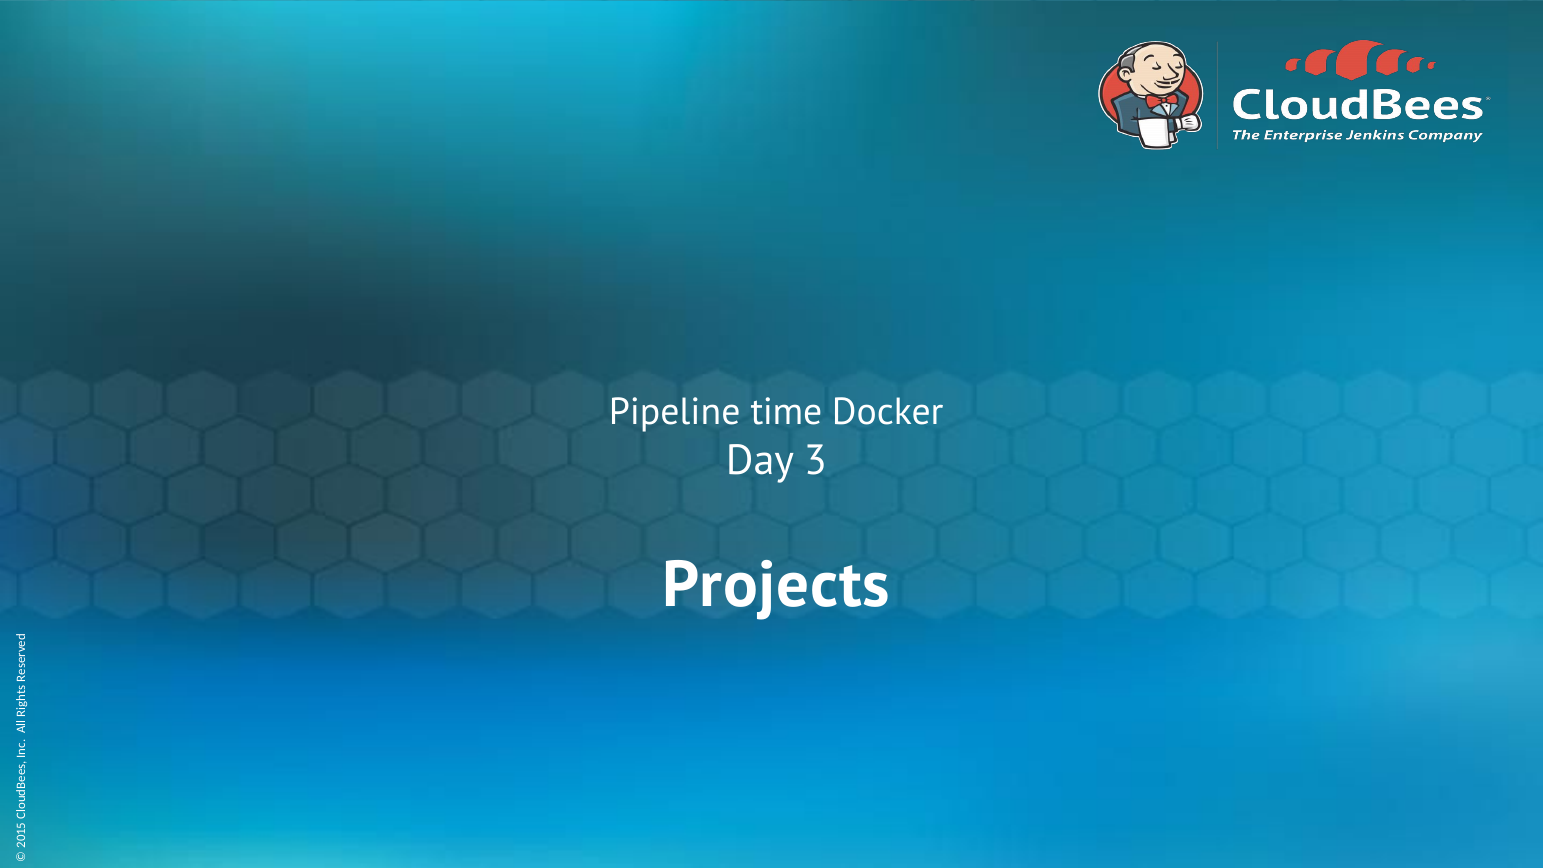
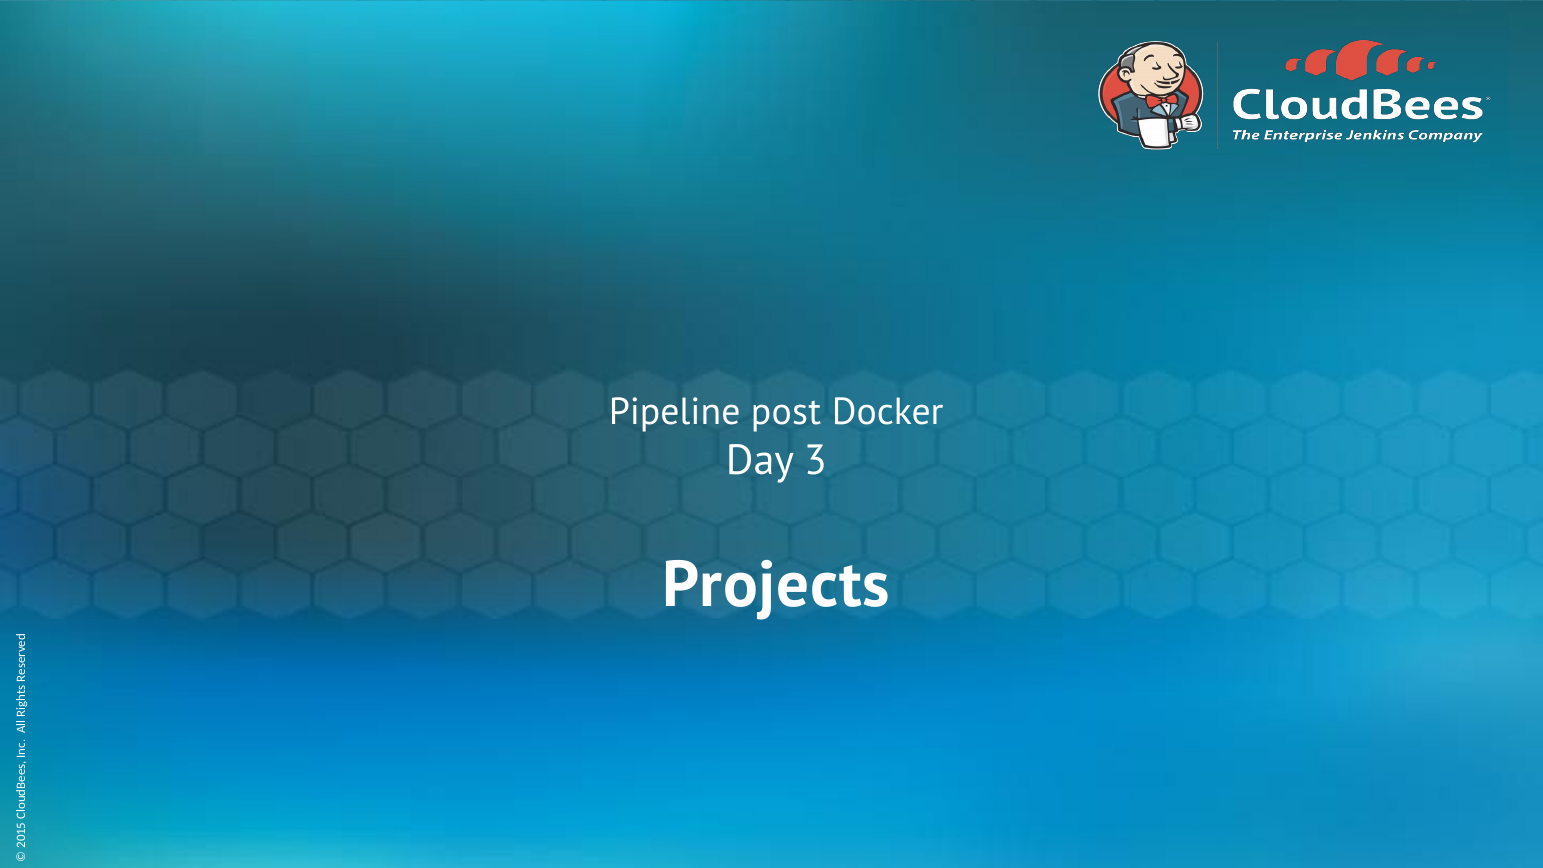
time: time -> post (786, 412)
